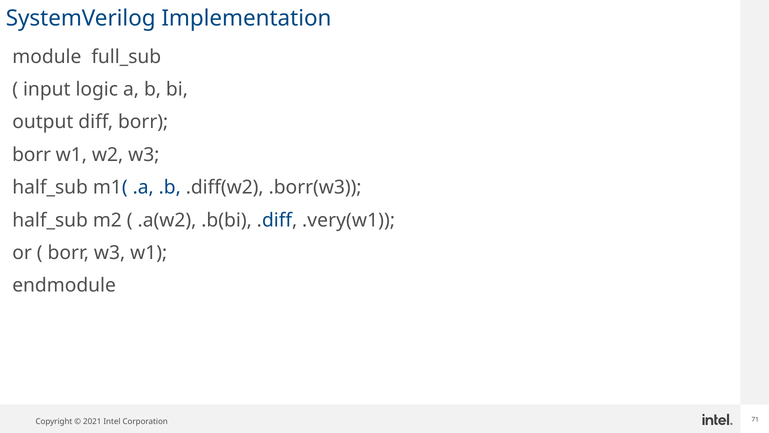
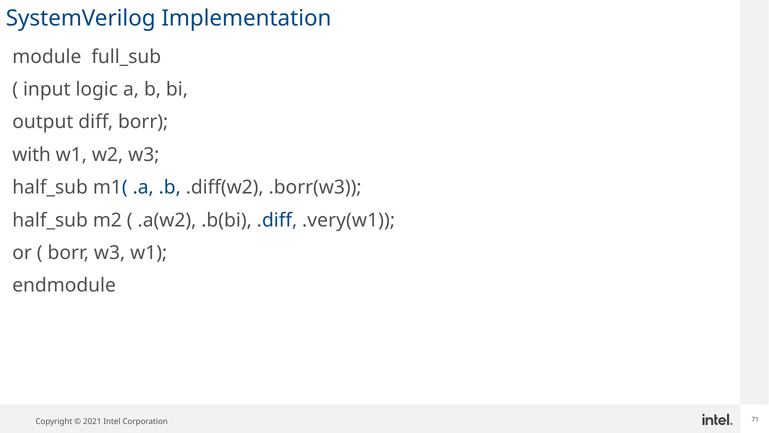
borr: borr -> with (32, 155)
